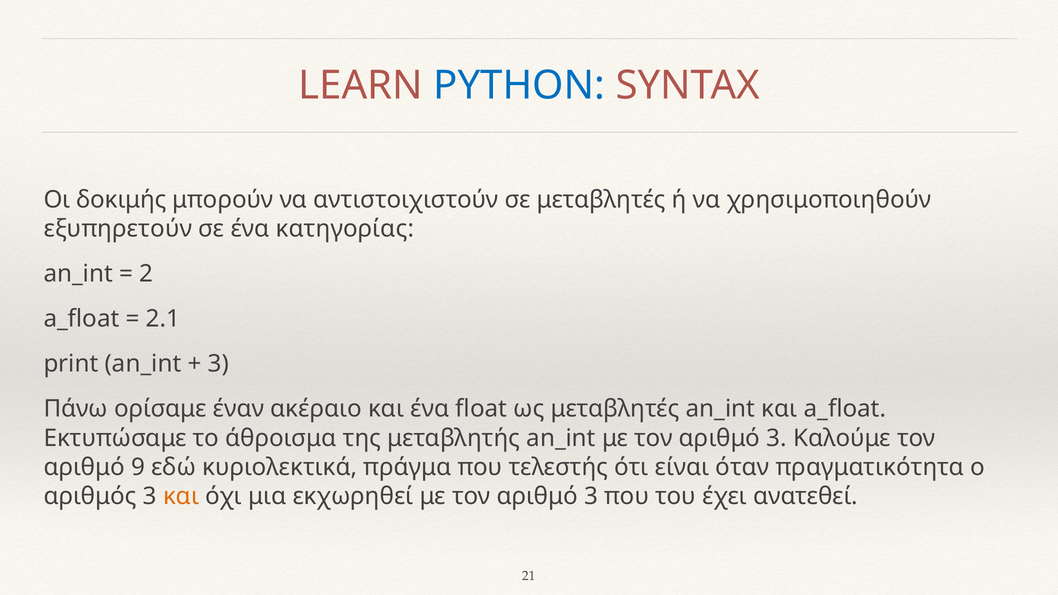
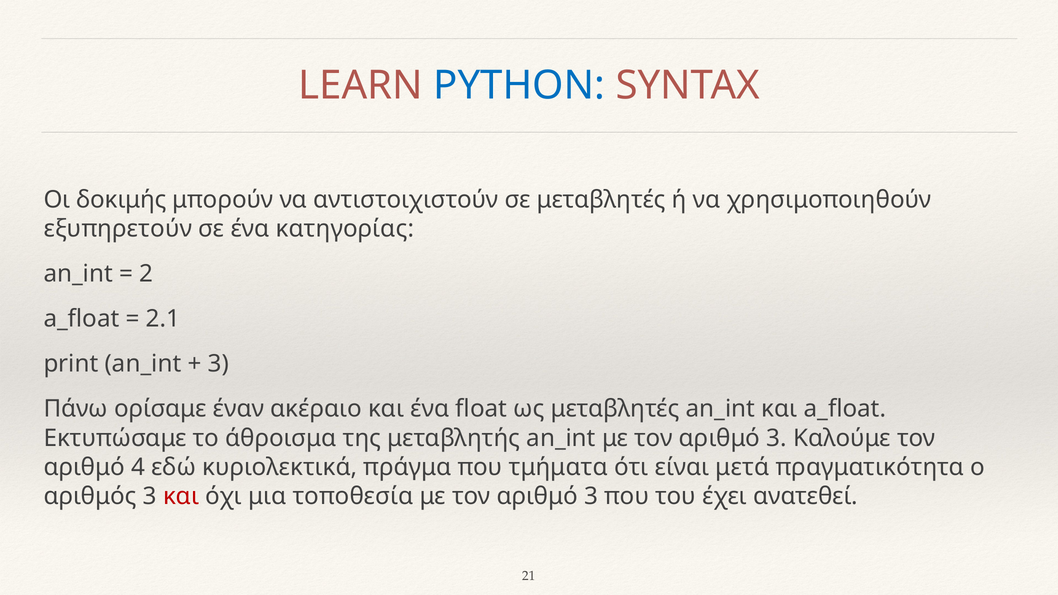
9: 9 -> 4 (138, 467)
τελεστής: τελεστής -> τμήματα (558, 467)
όταν: όταν -> μετά (742, 467)
και colour: orange -> red (181, 496)
εκχωρηθεί: εκχωρηθεί -> τοποθεσία (353, 496)
